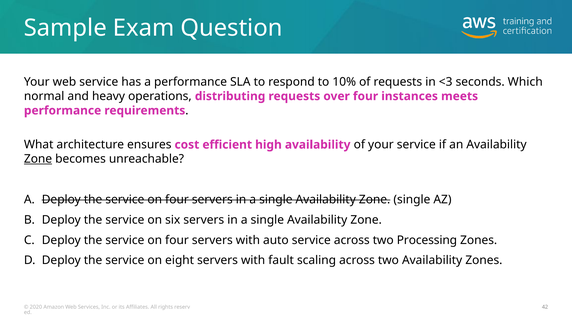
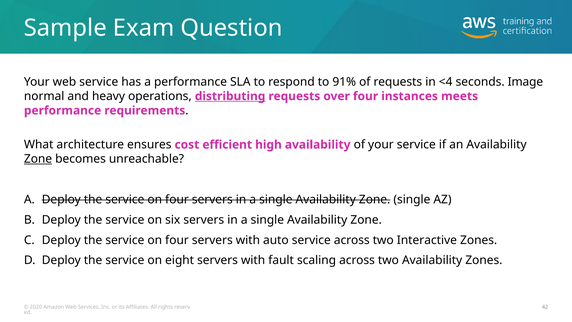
10%: 10% -> 91% (344, 82)
<3: <3 -> <4 (446, 82)
Which: Which -> Image (525, 82)
distributing underline: none -> present (230, 96)
Processing: Processing -> Interactive (427, 240)
